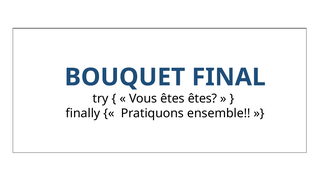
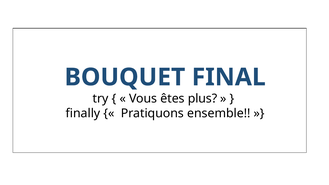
êtes êtes: êtes -> plus (202, 99)
